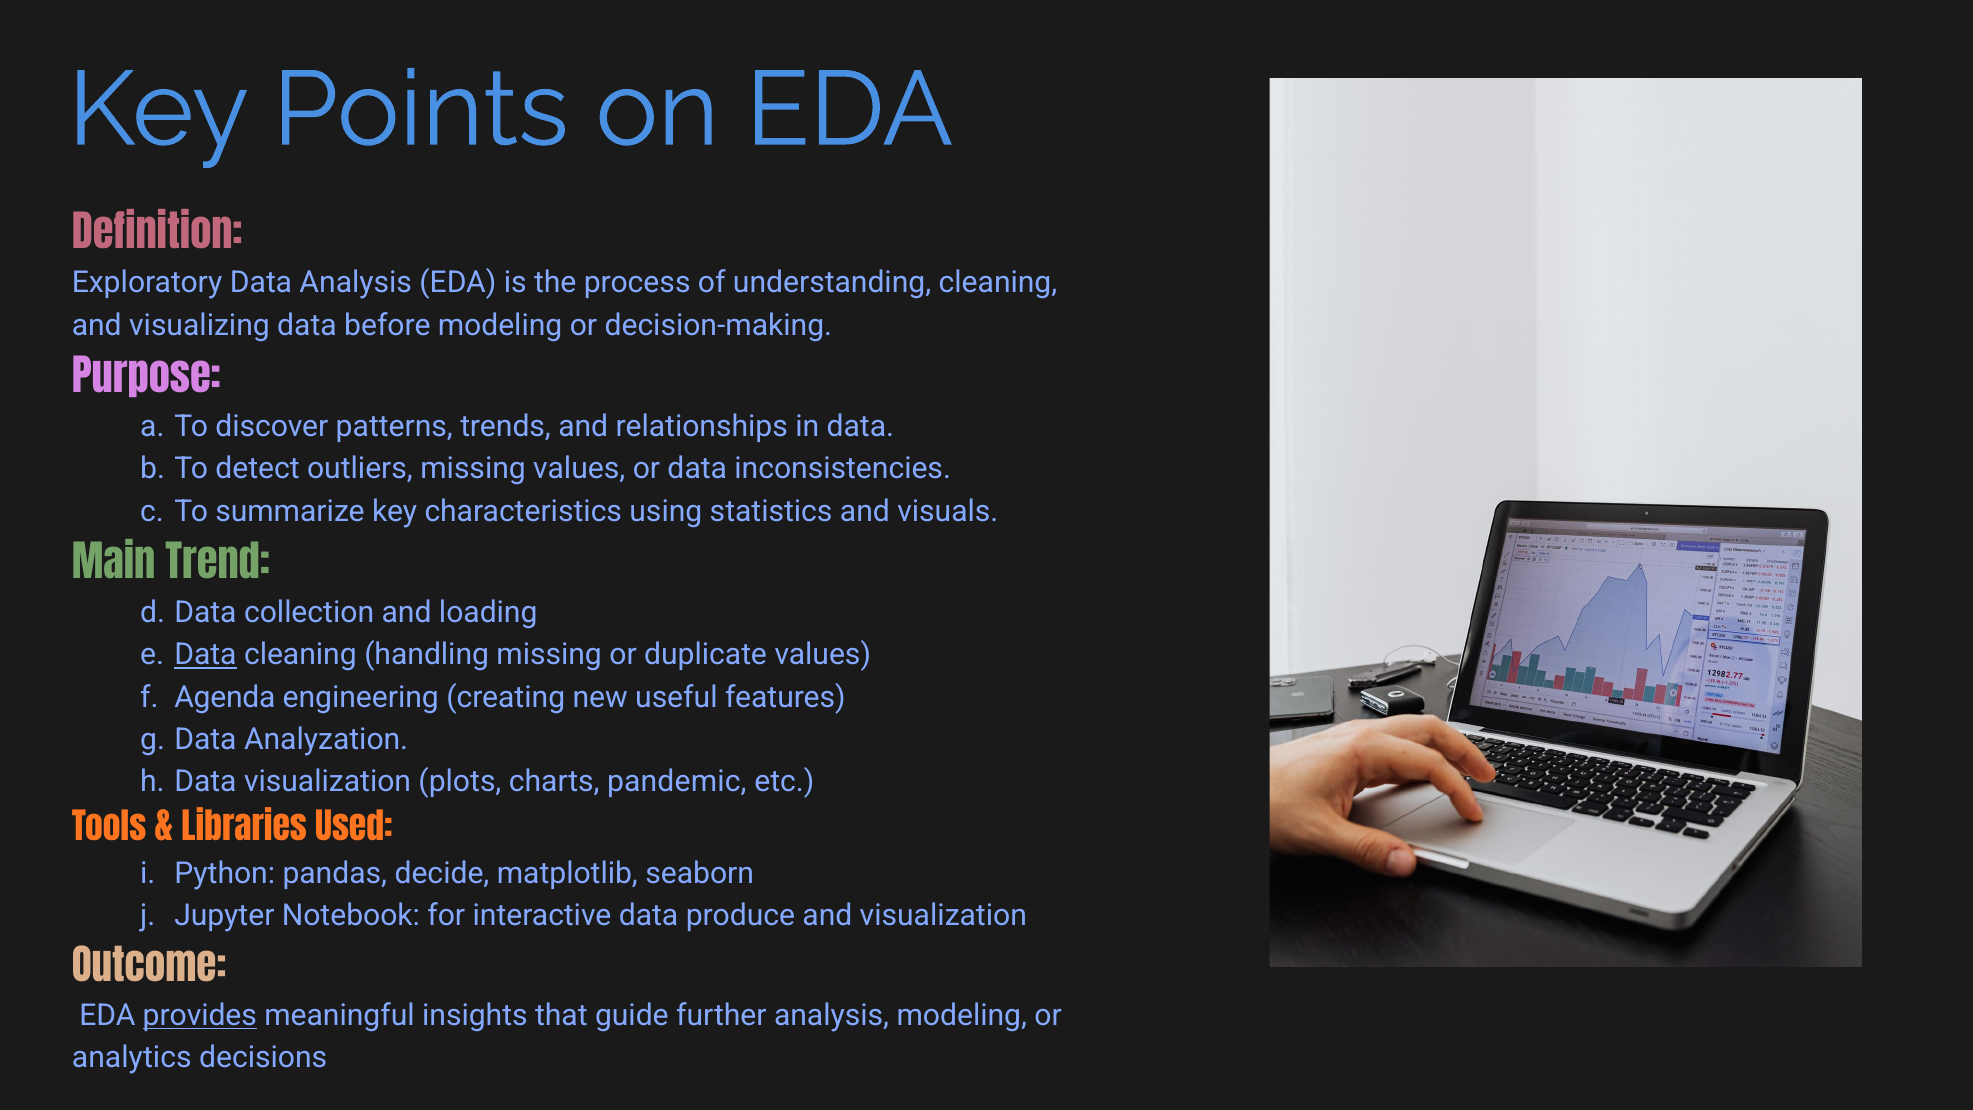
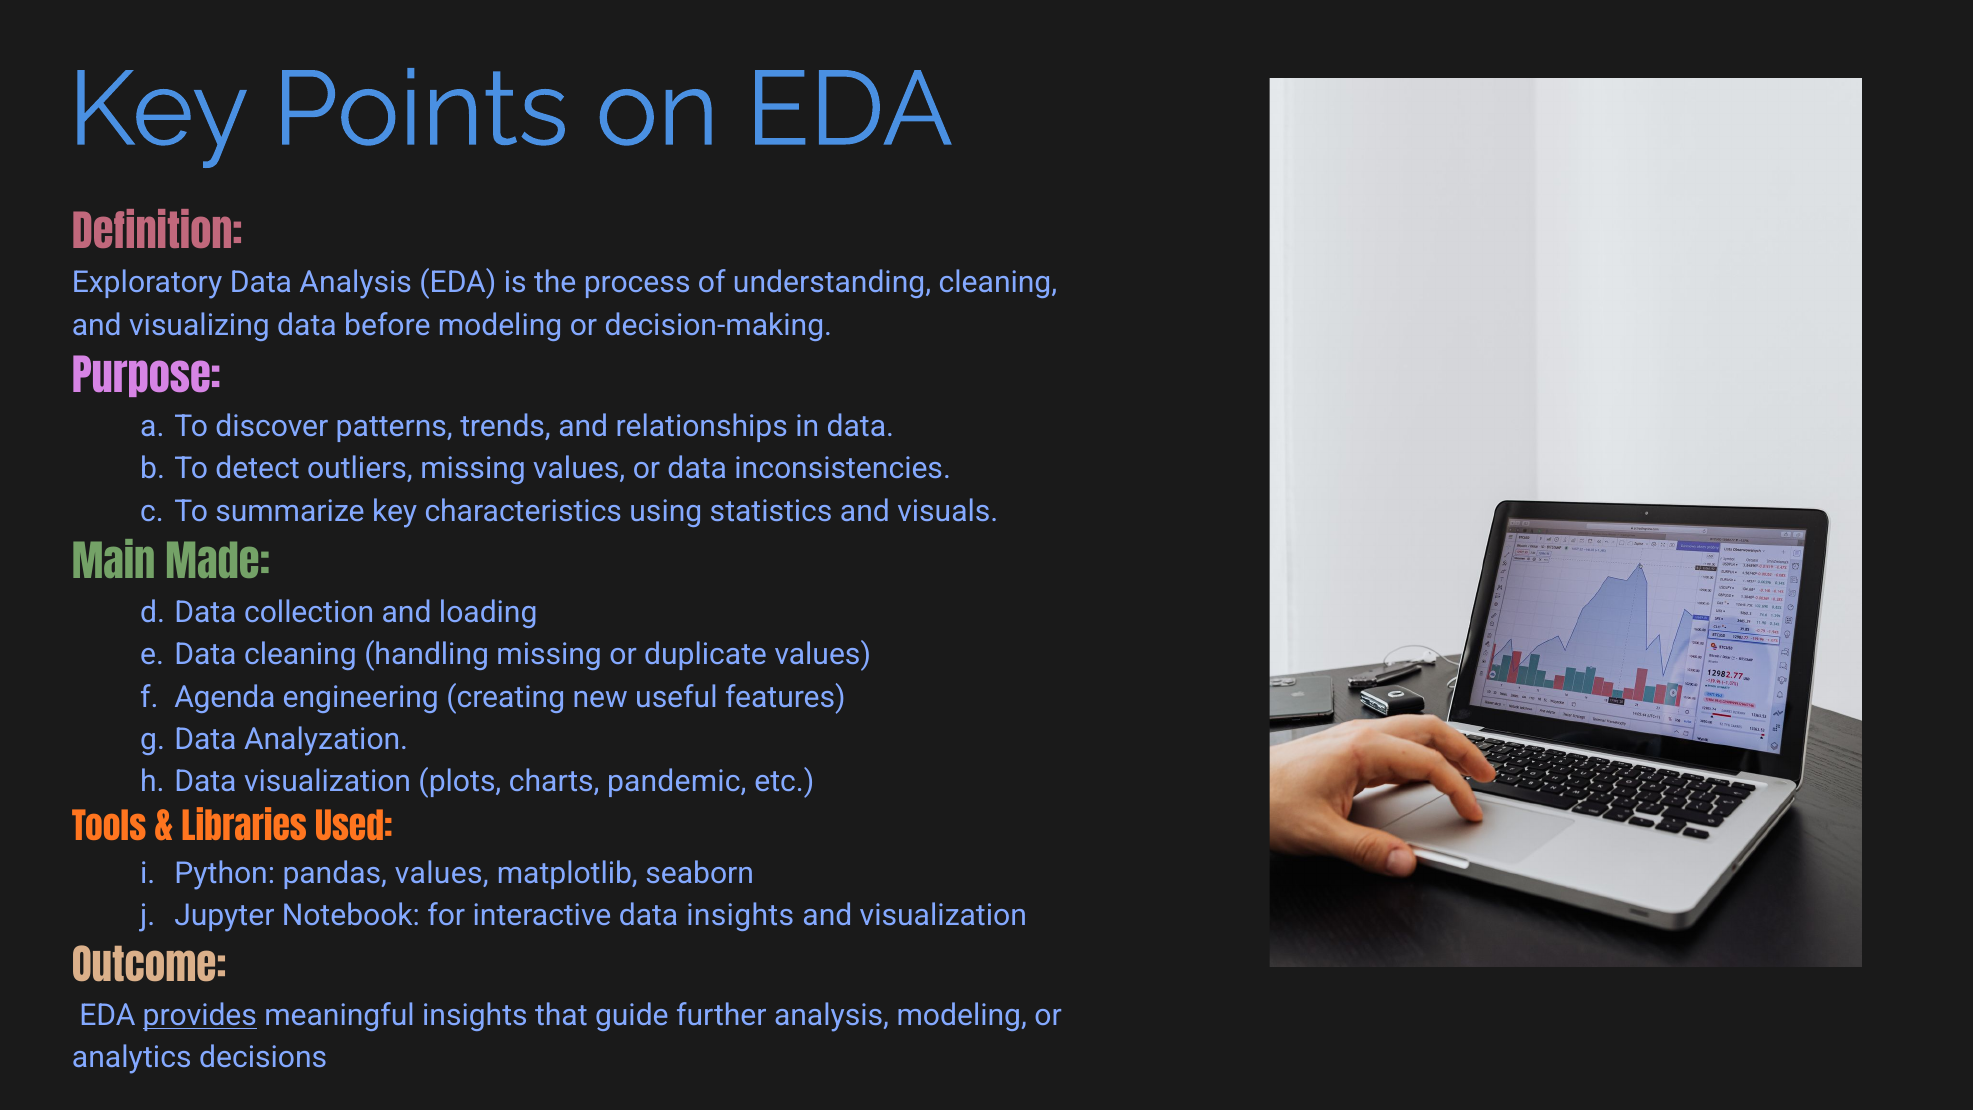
Trend: Trend -> Made (218, 564)
Data underline: present -> none (205, 655)
pandas decide: decide -> values (442, 873)
data produce: produce -> insights (740, 916)
